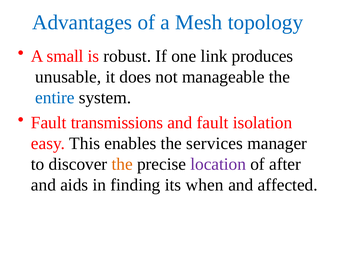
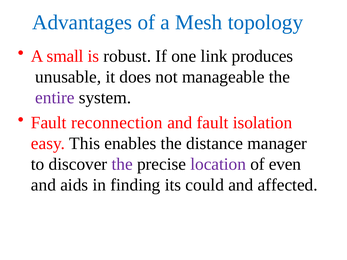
entire colour: blue -> purple (55, 98)
transmissions: transmissions -> reconnection (117, 123)
services: services -> distance (215, 144)
the colour: orange -> purple (122, 164)
after: after -> even (285, 164)
when: when -> could (205, 185)
